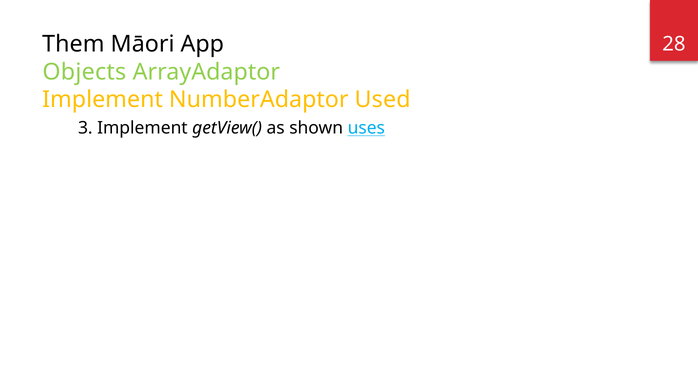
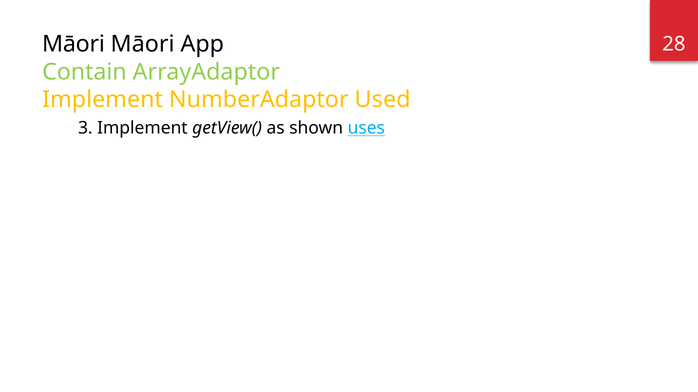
Them: Them -> Māori (74, 44)
Objects: Objects -> Contain (84, 72)
